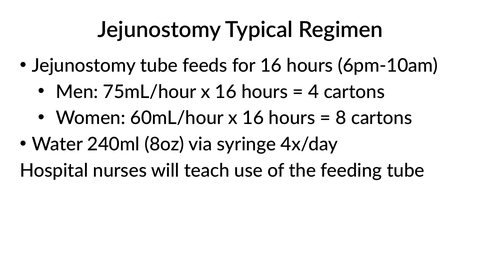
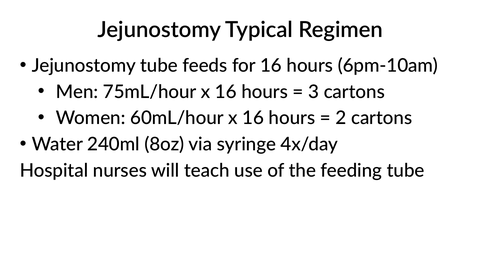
4: 4 -> 3 (314, 92)
8: 8 -> 2 (341, 118)
